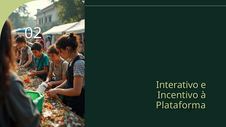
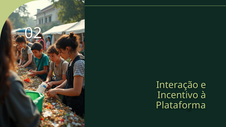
Interativo: Interativo -> Interação (177, 85)
